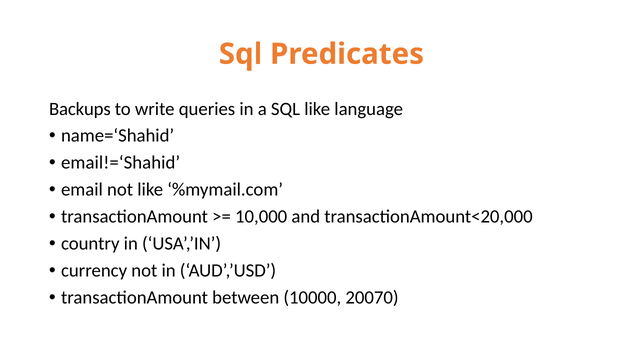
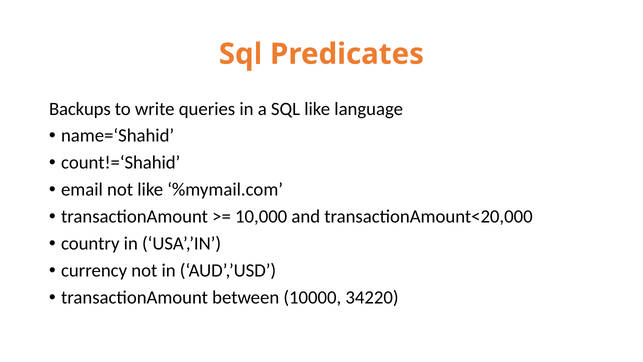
email!=‘Shahid: email!=‘Shahid -> count!=‘Shahid (121, 163)
20070: 20070 -> 34220 (372, 297)
